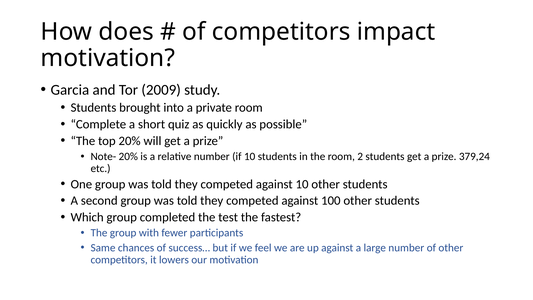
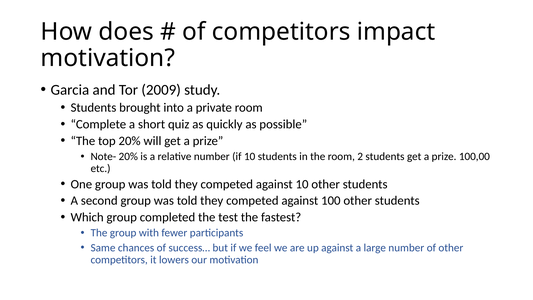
379,24: 379,24 -> 100,00 (474, 156)
